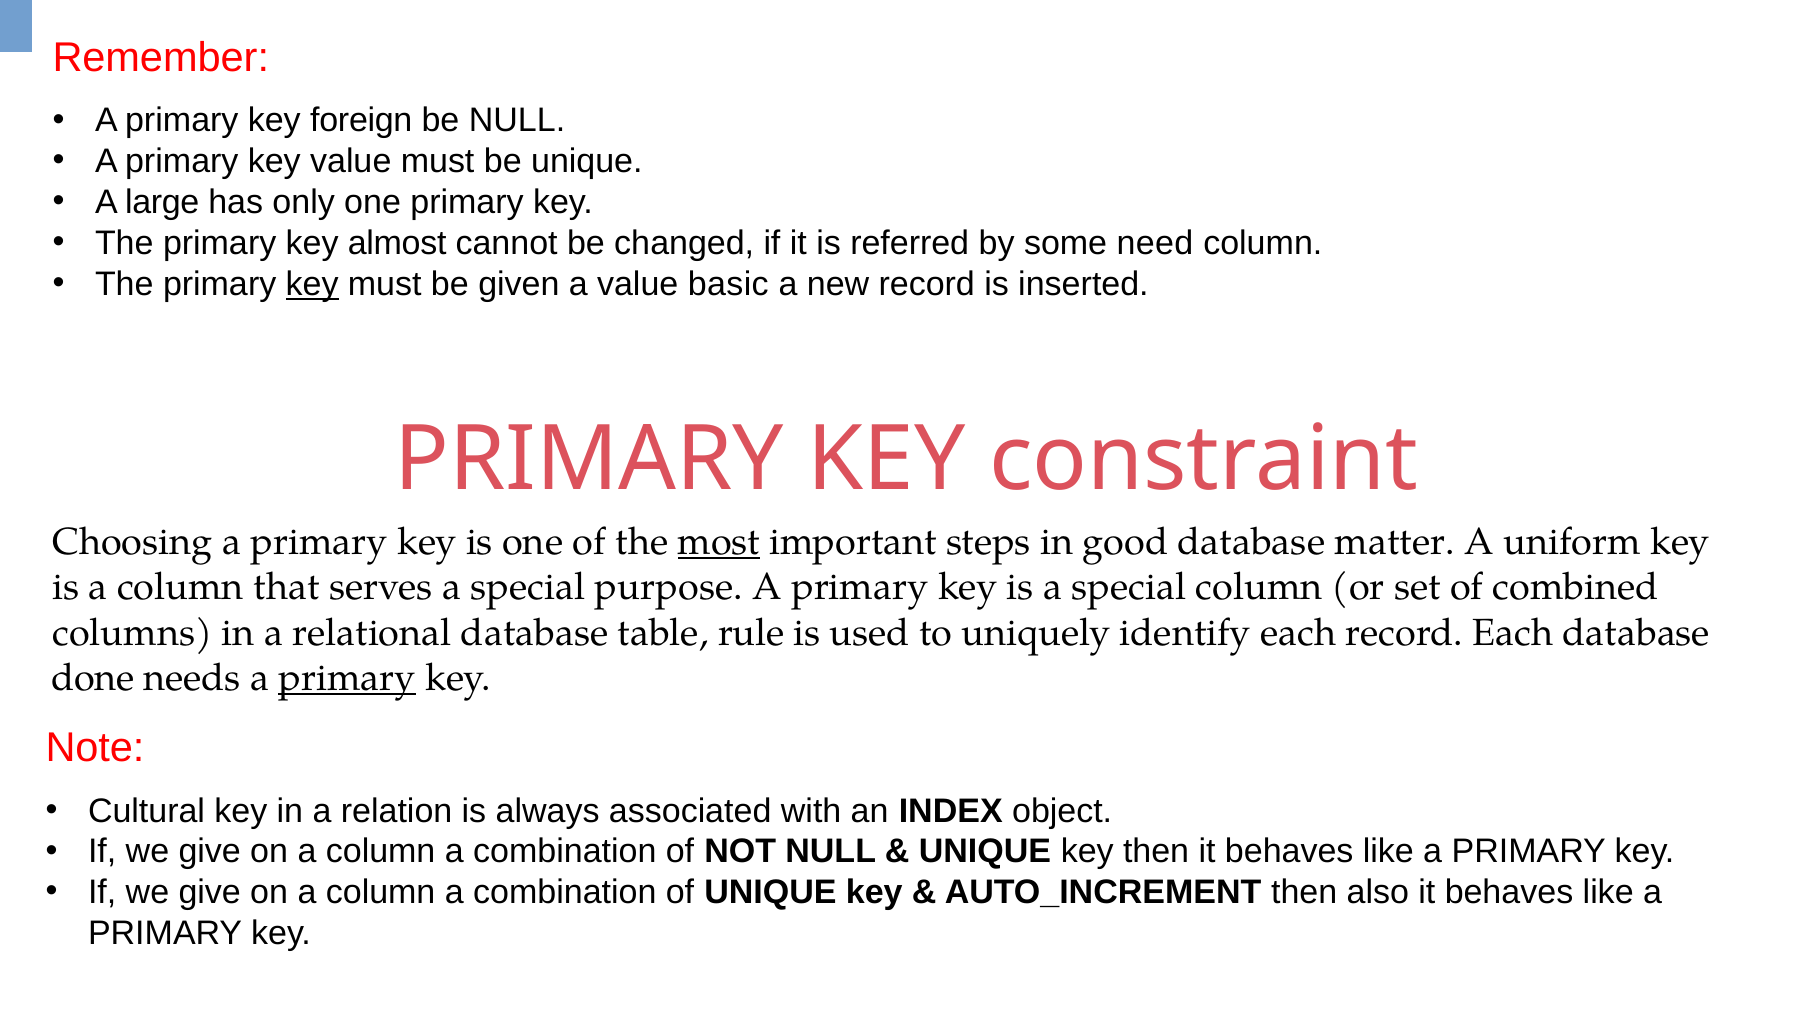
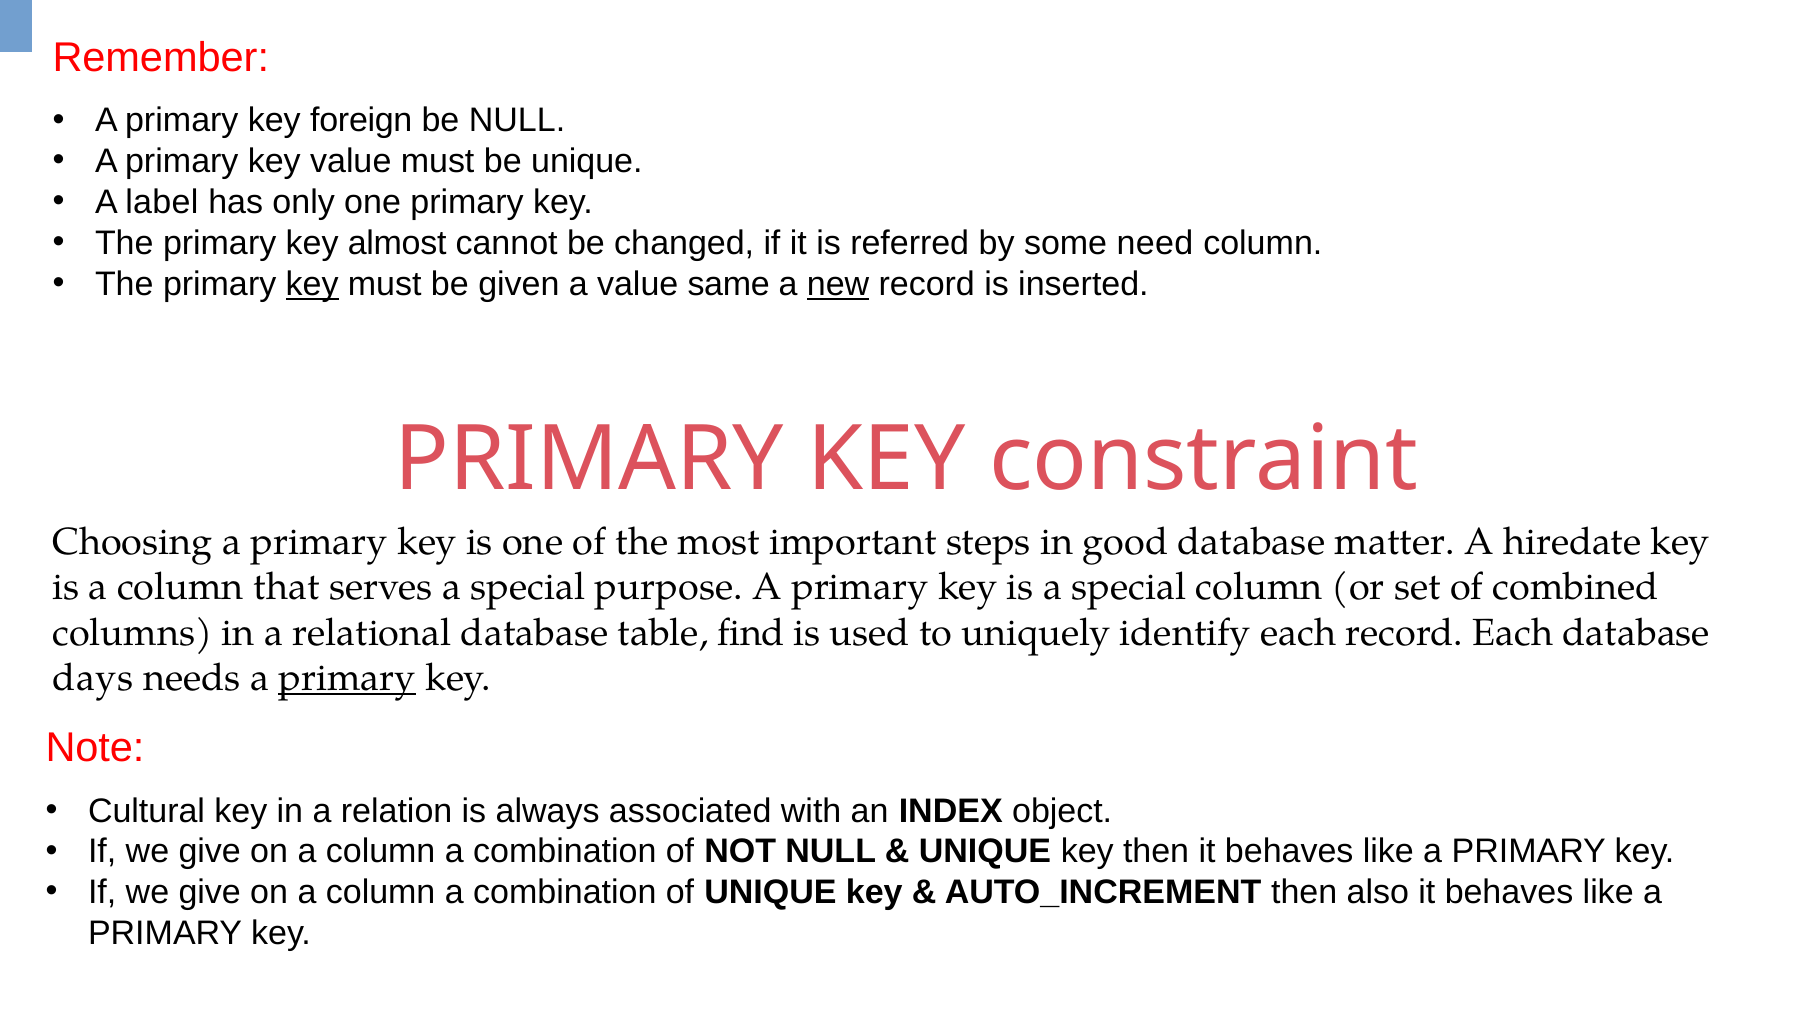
large: large -> label (162, 202)
basic: basic -> same (729, 284)
new underline: none -> present (838, 284)
most underline: present -> none (719, 542)
uniform: uniform -> hiredate (1572, 542)
rule: rule -> find (751, 633)
done: done -> days (93, 678)
